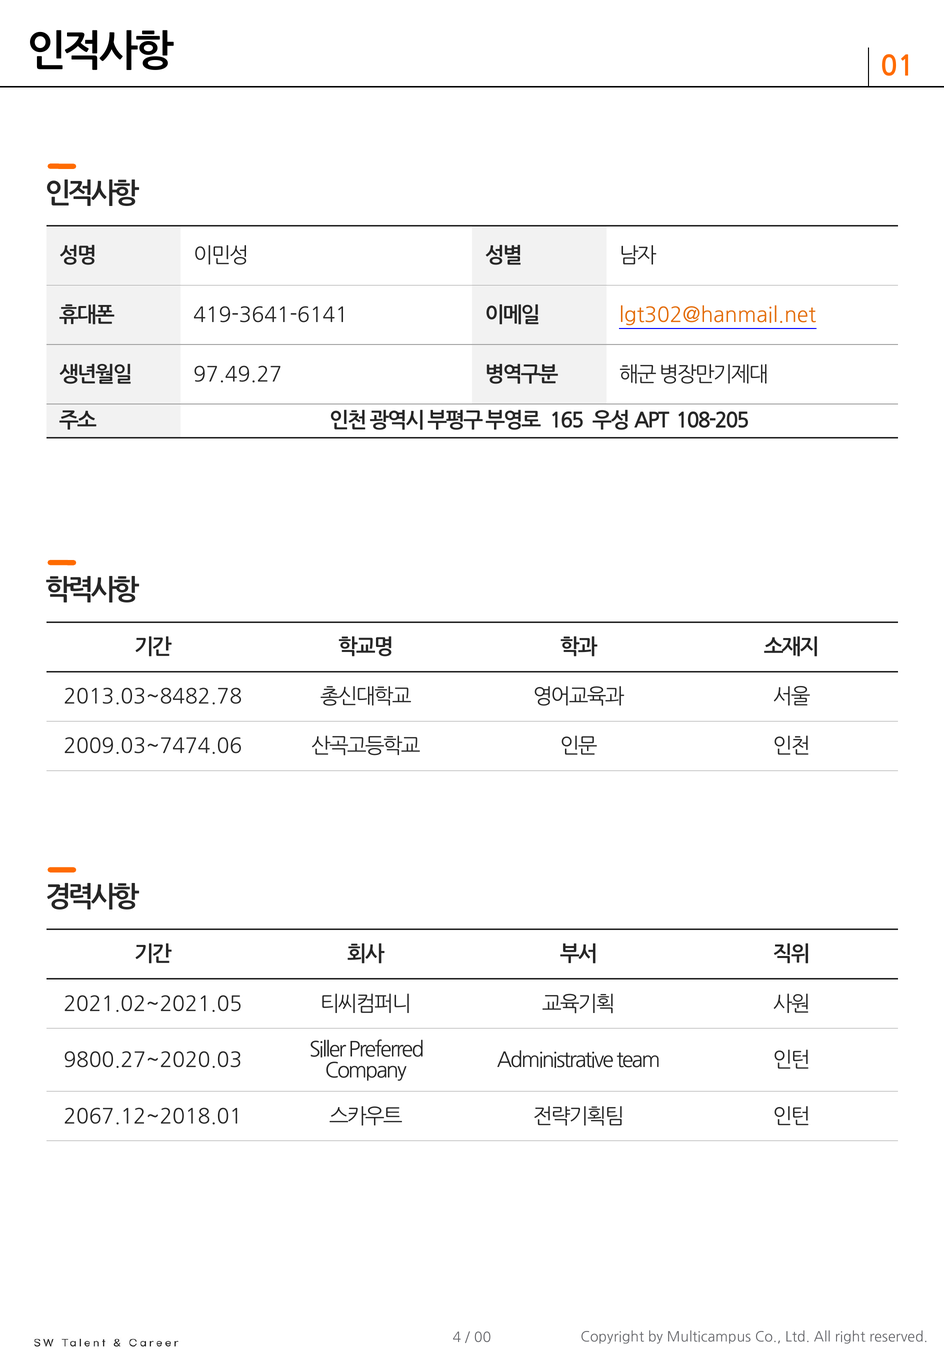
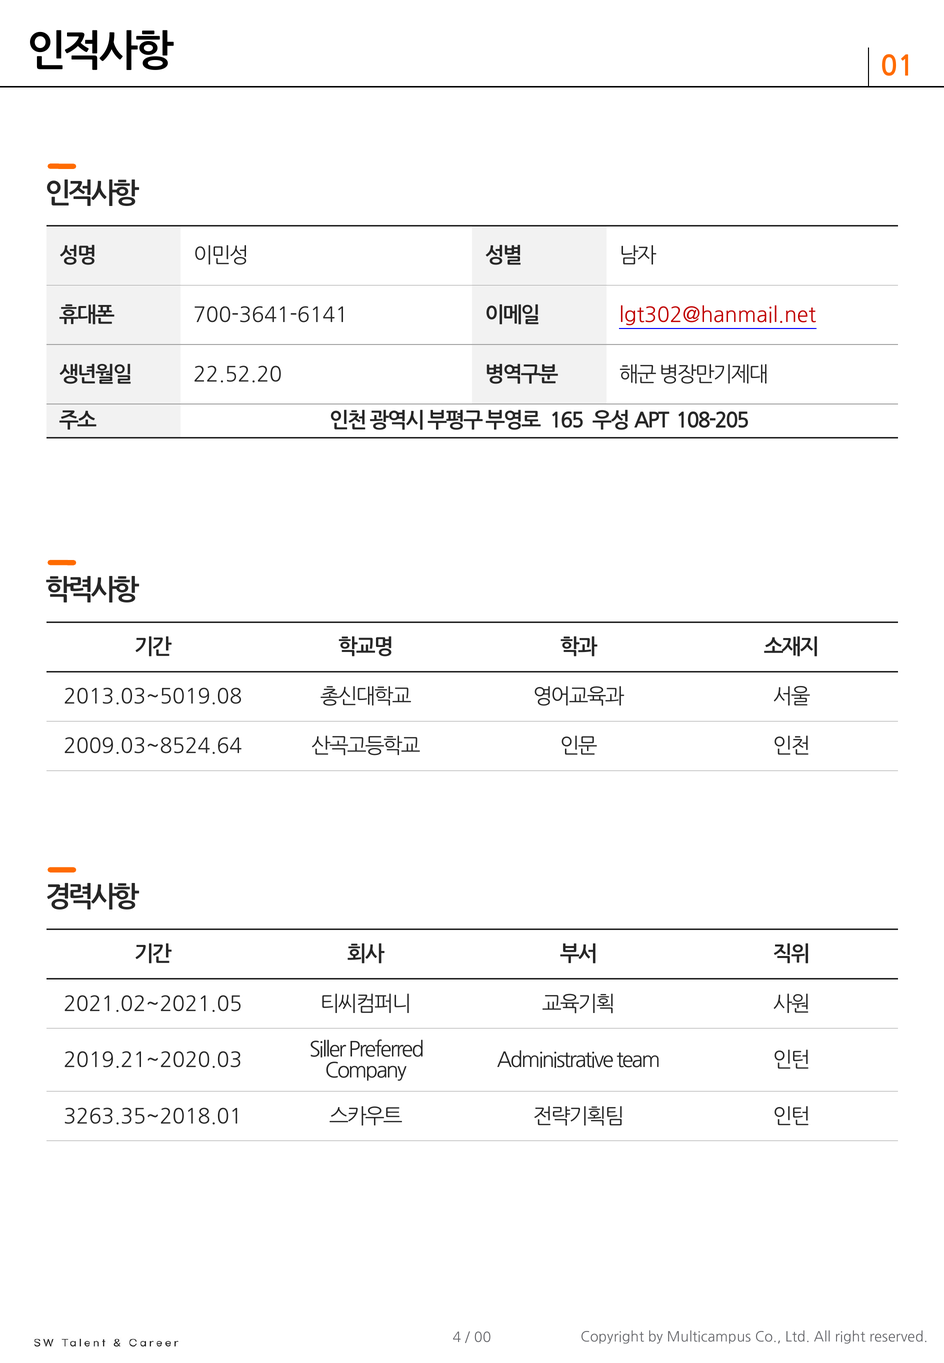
419-3641-6141: 419-3641-6141 -> 700-3641-6141 (271, 316)
lgt302@hanmail.net colour: orange -> red (718, 316)
97.49.27: 97.49.27 -> 22.52.20 (238, 375)
2013.03~8482.78: 2013.03~8482.78 -> 2013.03~5019.08 (153, 697)
2009.03~7474.06: 2009.03~7474.06 -> 2009.03~8524.64 (153, 747)
9800.27~2020.03: 9800.27~2020.03 -> 2019.21~2020.03 (153, 1061)
2067.12~2018.01: 2067.12~2018.01 -> 3263.35~2018.01 (153, 1117)
